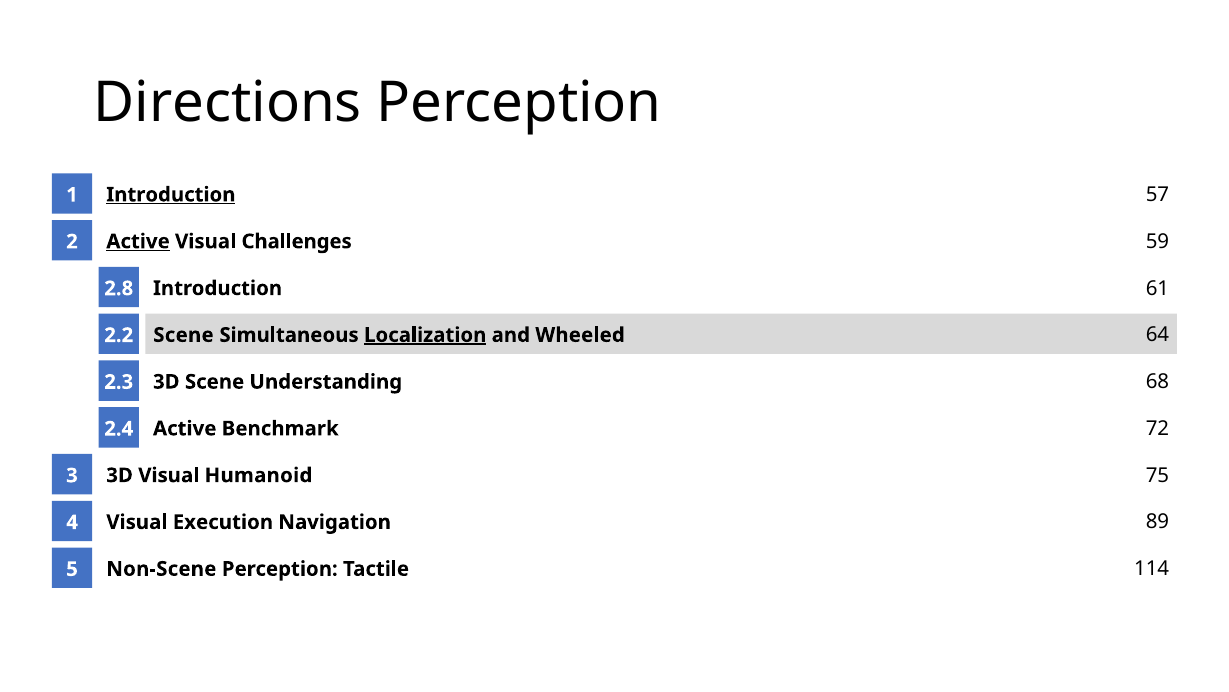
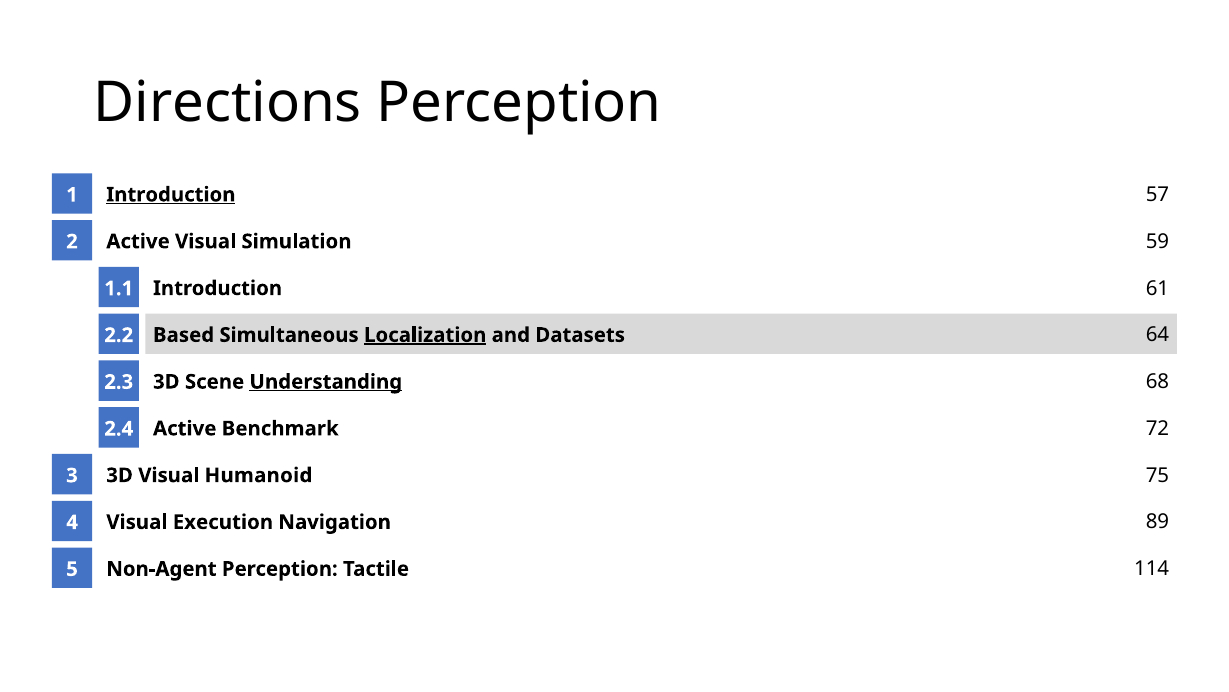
Active underline: present -> none (138, 241)
Challenges: Challenges -> Simulation (296, 241)
2.8: 2.8 -> 1.1 (119, 288)
Scene: Scene -> Based (184, 335)
Wheeled: Wheeled -> Datasets (580, 335)
Understanding underline: none -> present (326, 382)
Non-Scene: Non-Scene -> Non-Agent (161, 568)
